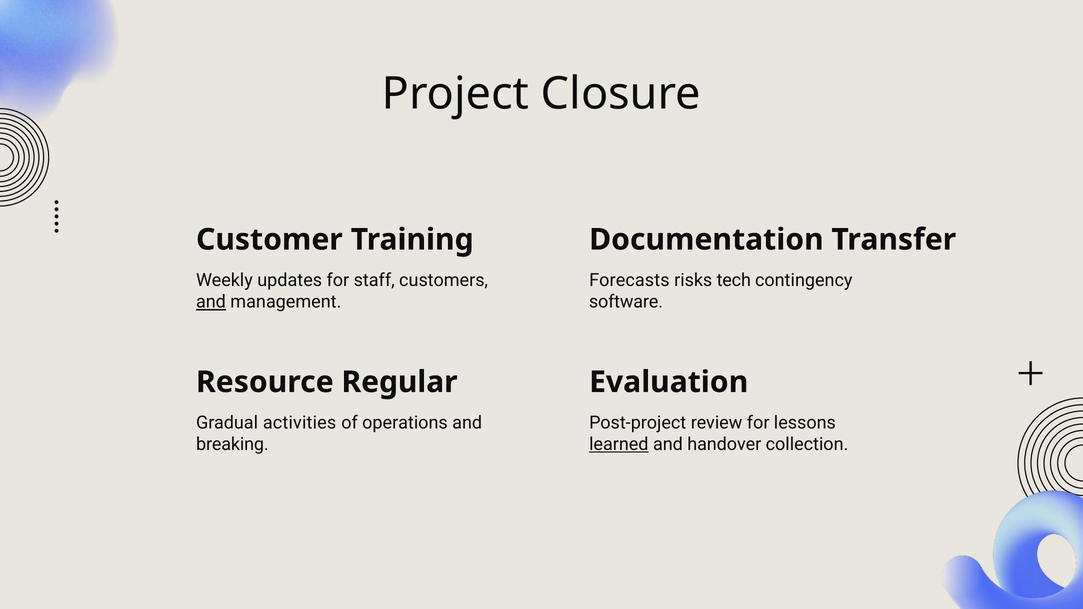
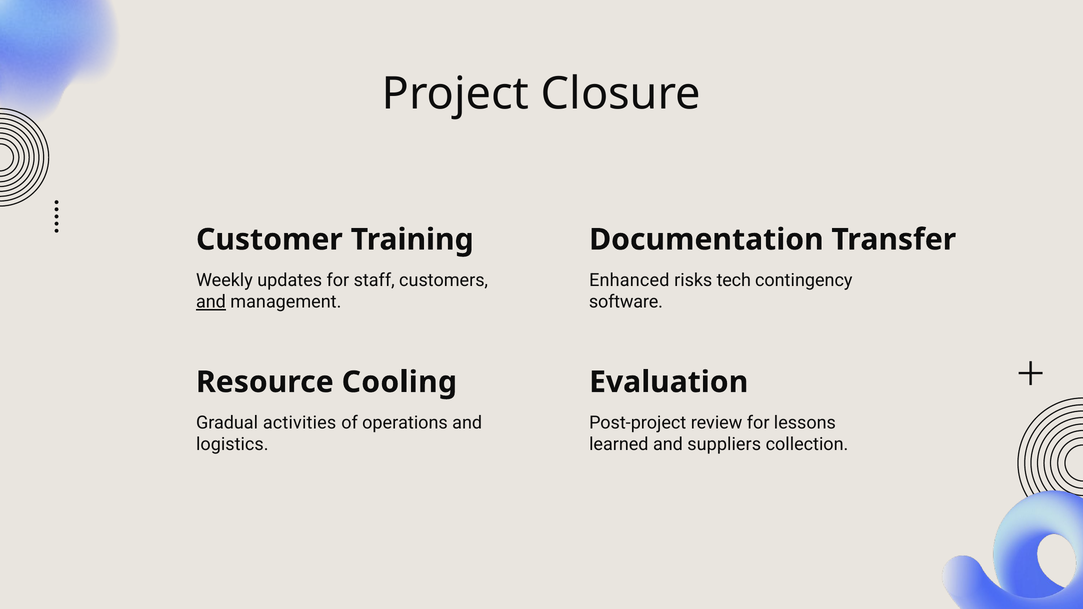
Forecasts: Forecasts -> Enhanced (629, 280)
Regular: Regular -> Cooling (399, 382)
breaking: breaking -> logistics (232, 445)
learned underline: present -> none (619, 445)
handover: handover -> suppliers (724, 445)
